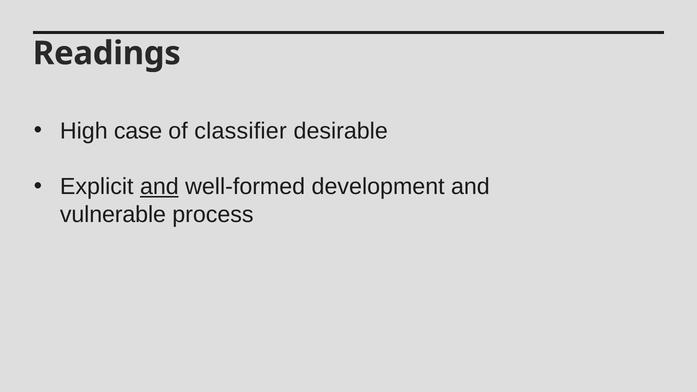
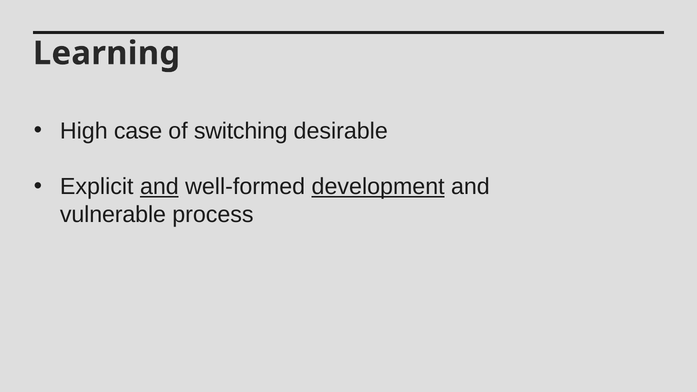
Readings: Readings -> Learning (107, 53)
classifier: classifier -> switching (241, 131)
development underline: none -> present (378, 187)
